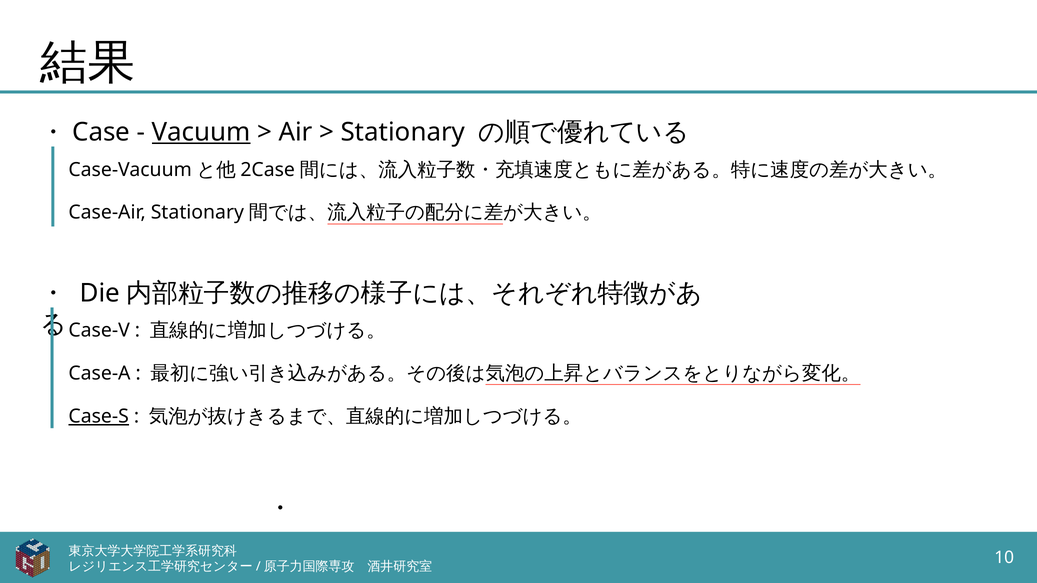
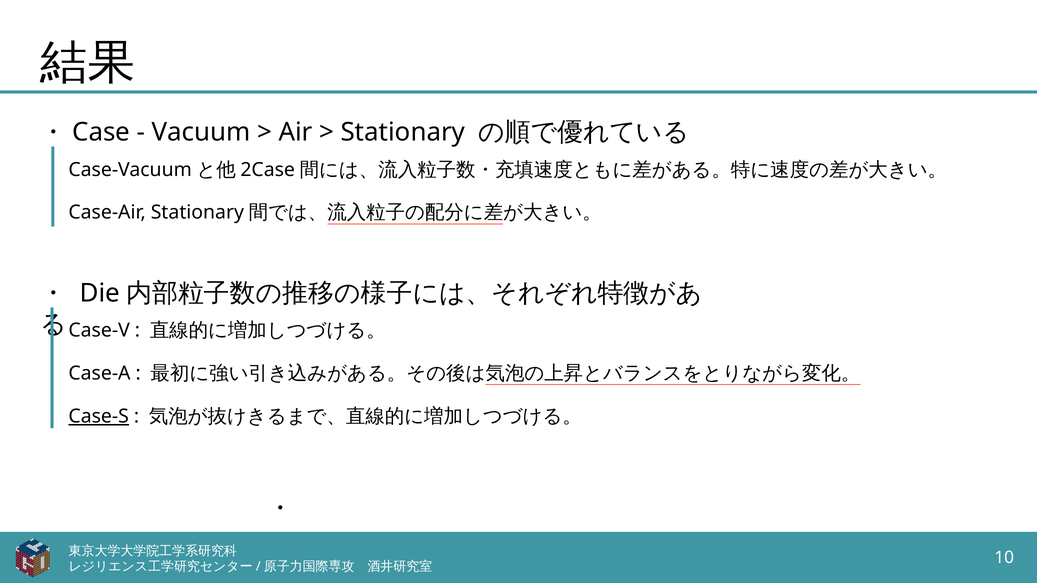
Vacuum underline: present -> none (201, 132)
